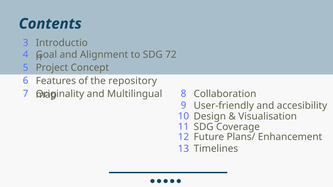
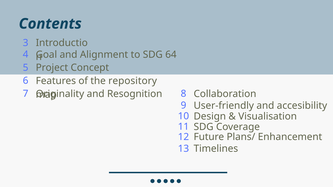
72: 72 -> 64 (171, 55)
Multilingual: Multilingual -> Resognition (135, 94)
